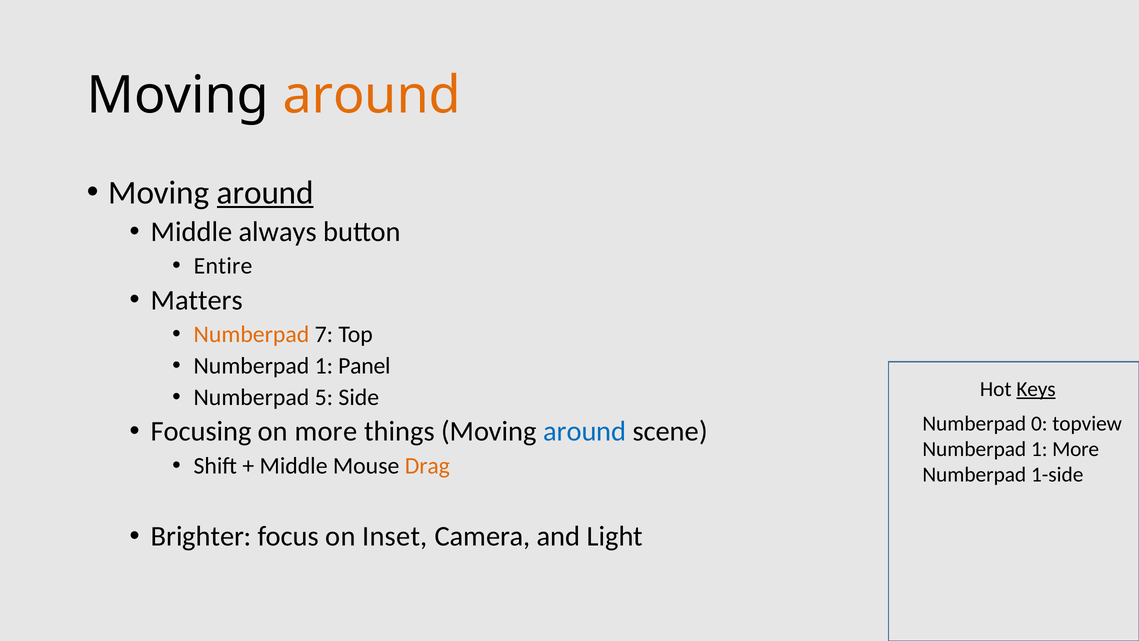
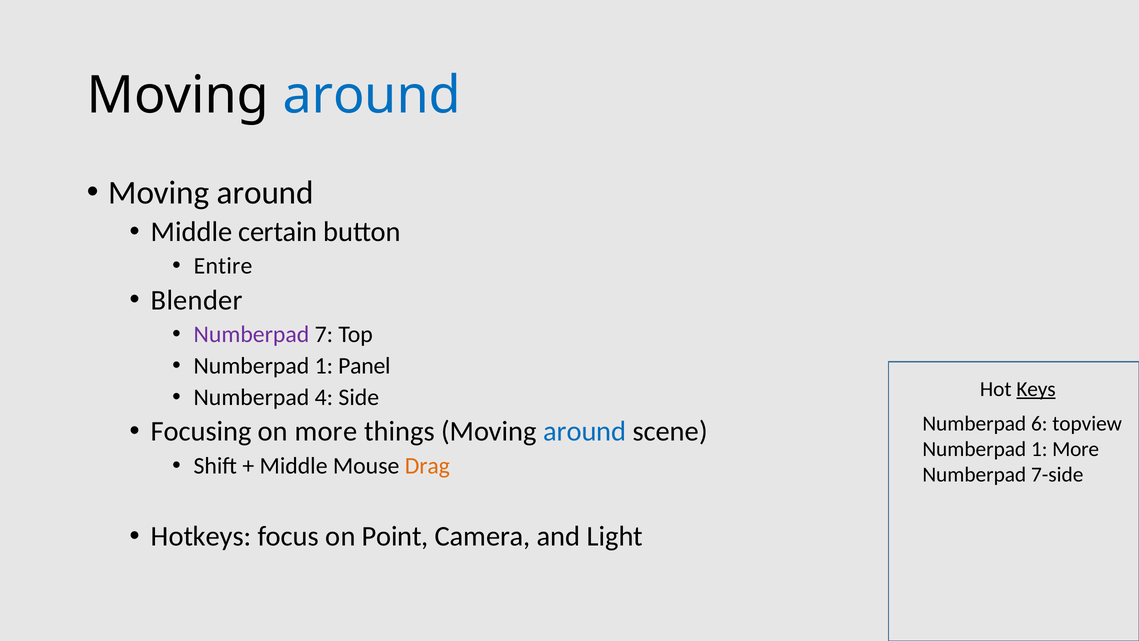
around colour: orange -> blue (372, 96)
around underline: present -> none (265, 193)
always: always -> certain (278, 232)
Matters: Matters -> Blender (197, 300)
Numberpad colour: orange -> purple (251, 334)
5: 5 -> 4 (324, 397)
0: 0 -> 6 (1039, 423)
1-side: 1-side -> 7-side (1057, 475)
Brighter: Brighter -> Hotkeys (201, 536)
Inset: Inset -> Point (395, 536)
